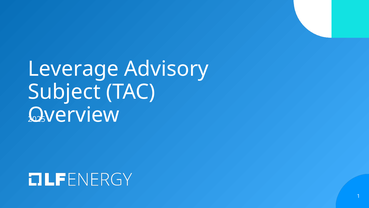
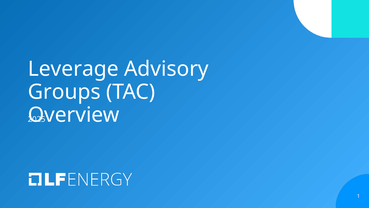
Subject: Subject -> Groups (64, 92)
